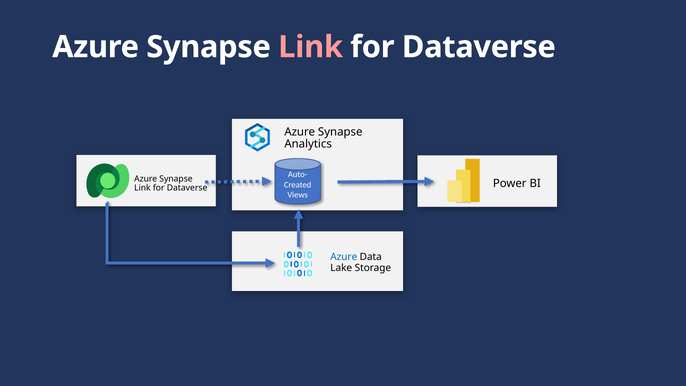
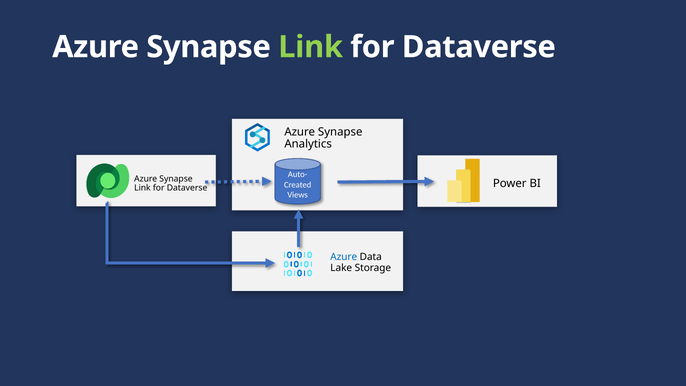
Link colour: pink -> light green (311, 47)
